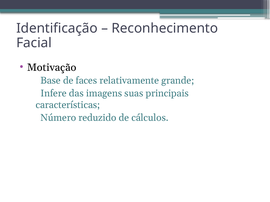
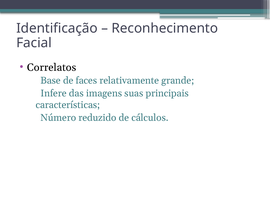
Motivação: Motivação -> Correlatos (52, 68)
